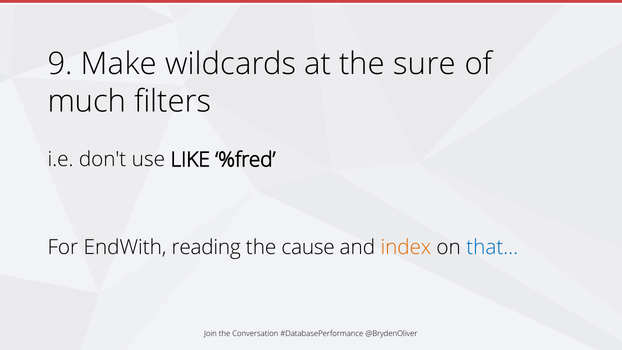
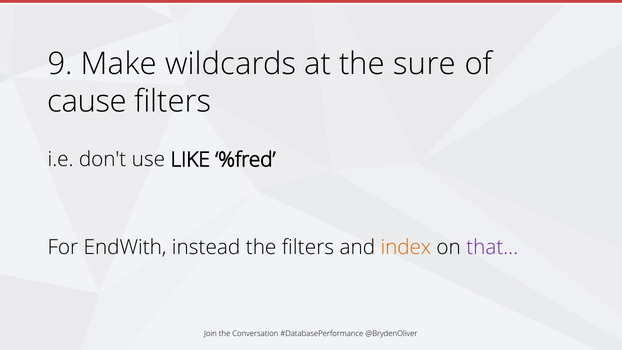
much: much -> cause (87, 101)
reading: reading -> instead (206, 247)
the cause: cause -> filters (308, 247)
that… colour: blue -> purple (492, 247)
